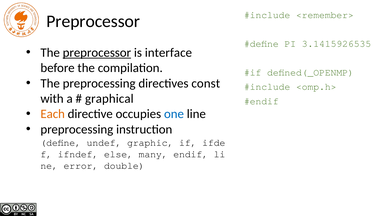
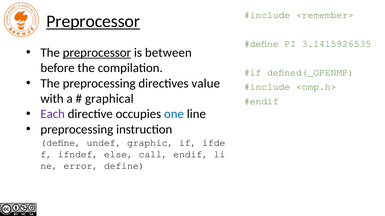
Preprocessor underline: none -> present (93, 21)
interface: interface -> between (168, 53)
const: const -> value (206, 83)
Each colour: orange -> purple (53, 114)
many: many -> call (153, 155)
error double: double -> define (124, 166)
